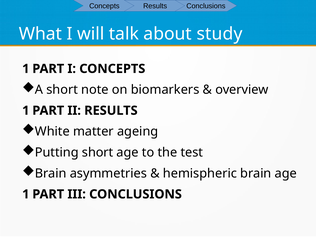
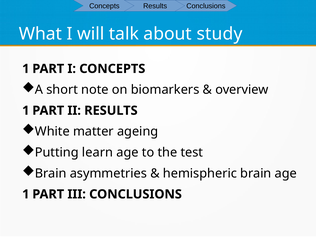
Putting short: short -> learn (98, 152)
